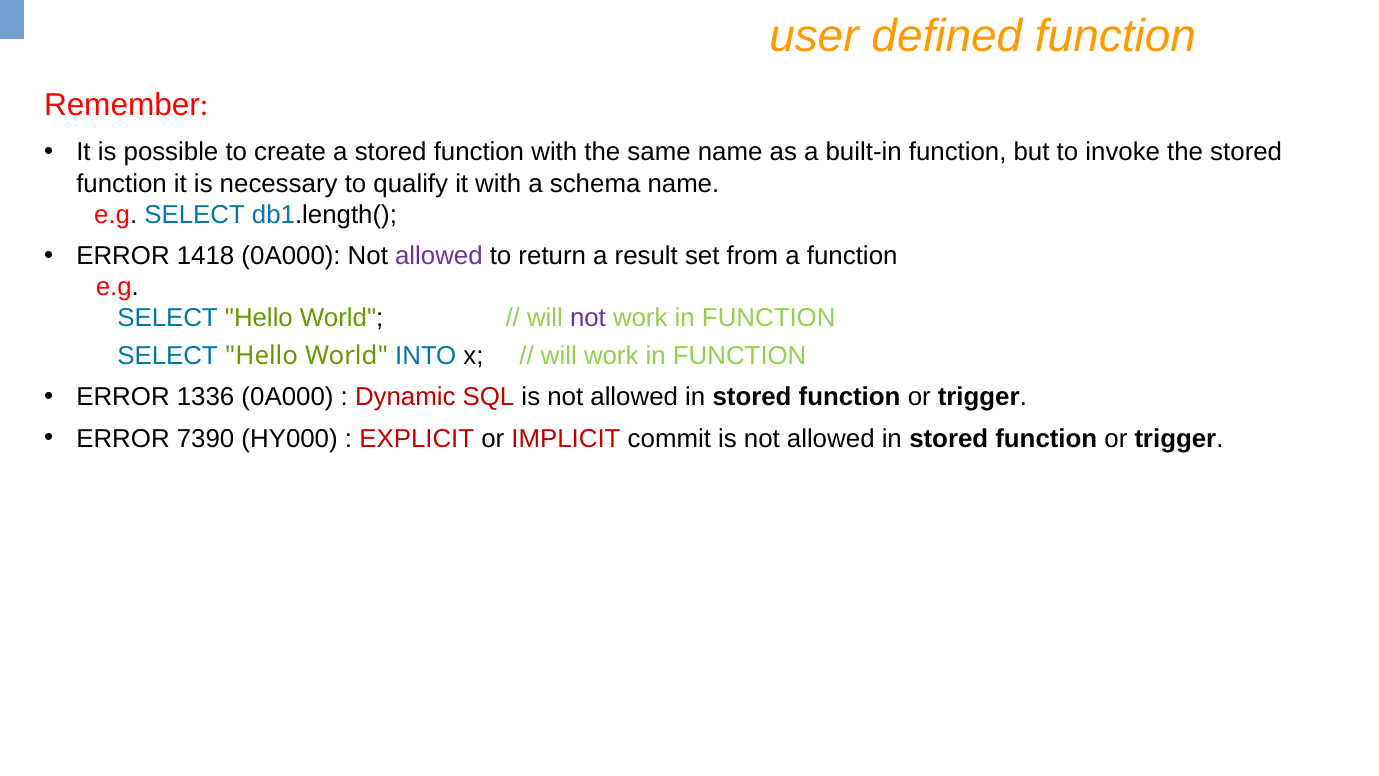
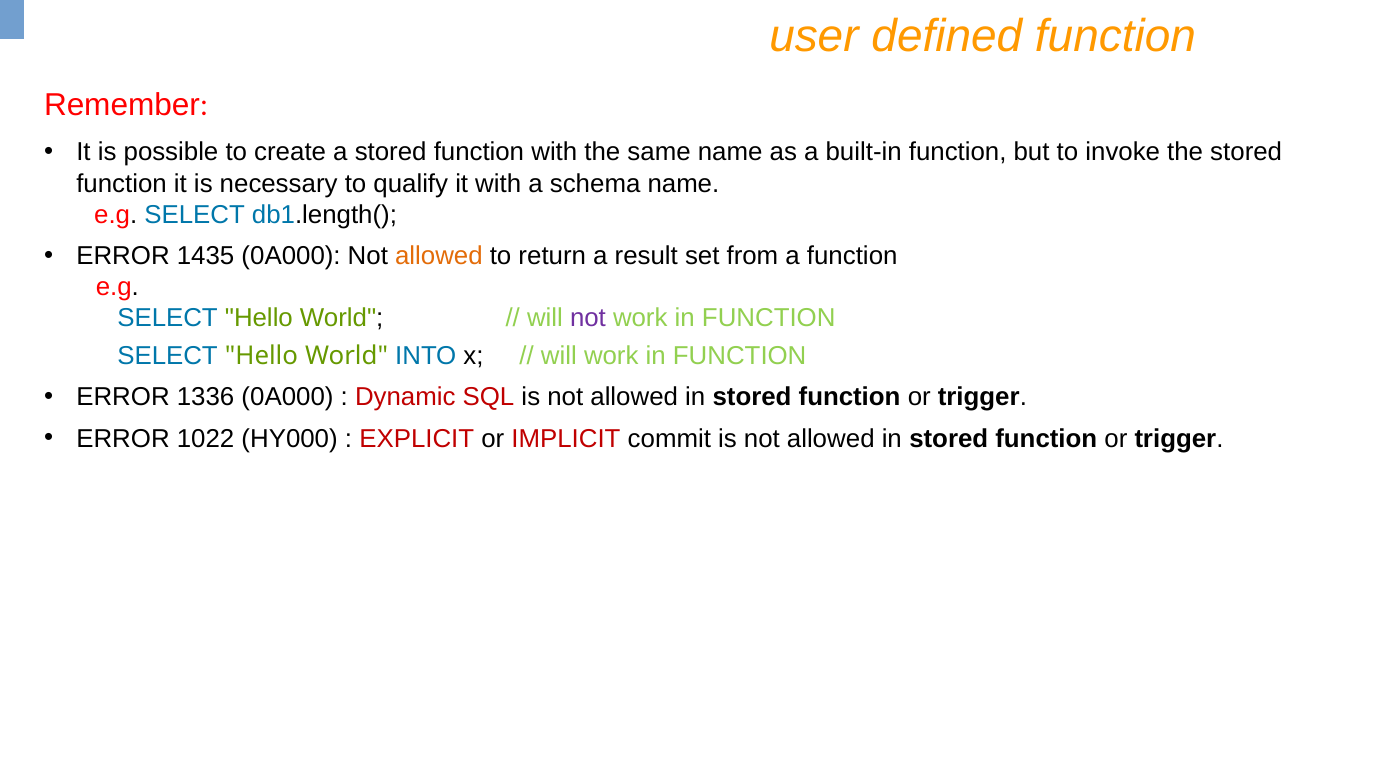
1418: 1418 -> 1435 (206, 256)
allowed colour: purple -> orange (439, 256)
7390: 7390 -> 1022 (206, 439)
